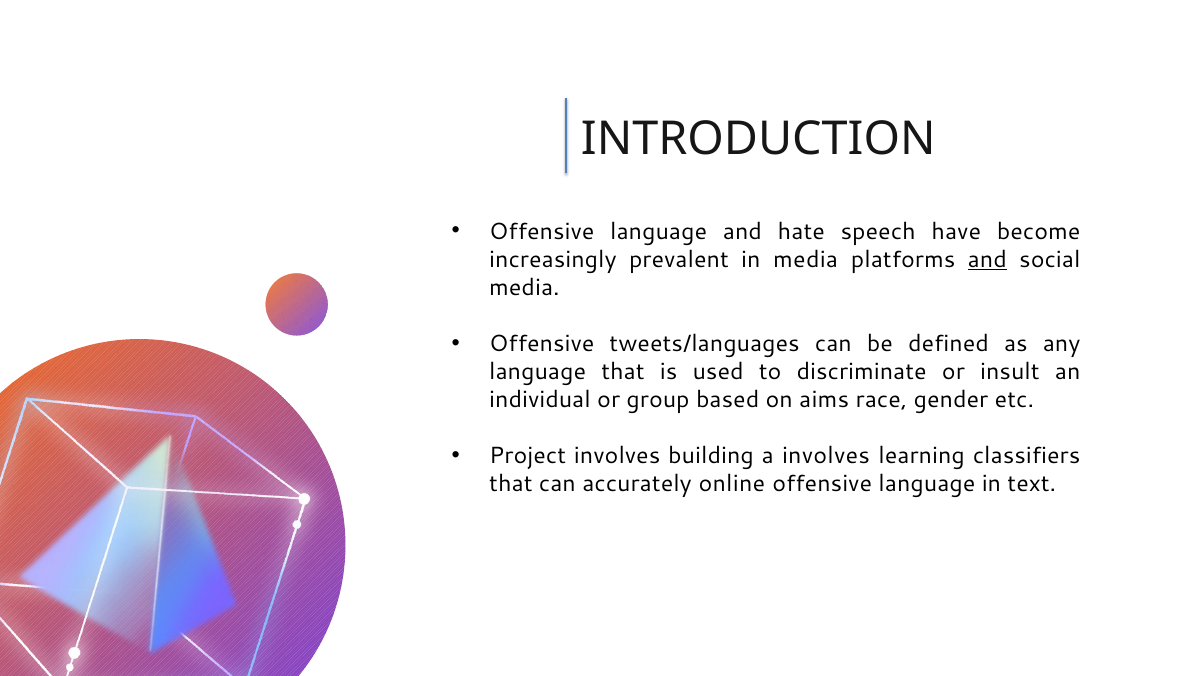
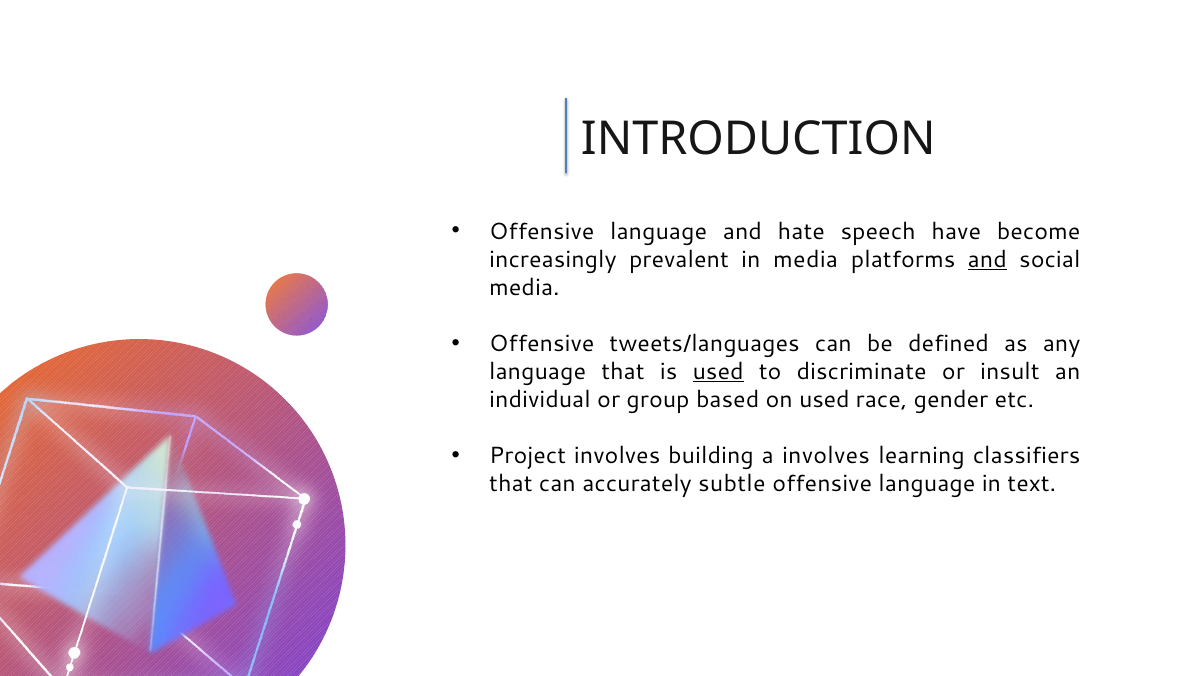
used underline: none -> present (718, 372)
on aims: aims -> used (824, 400)
online: online -> subtle (732, 484)
